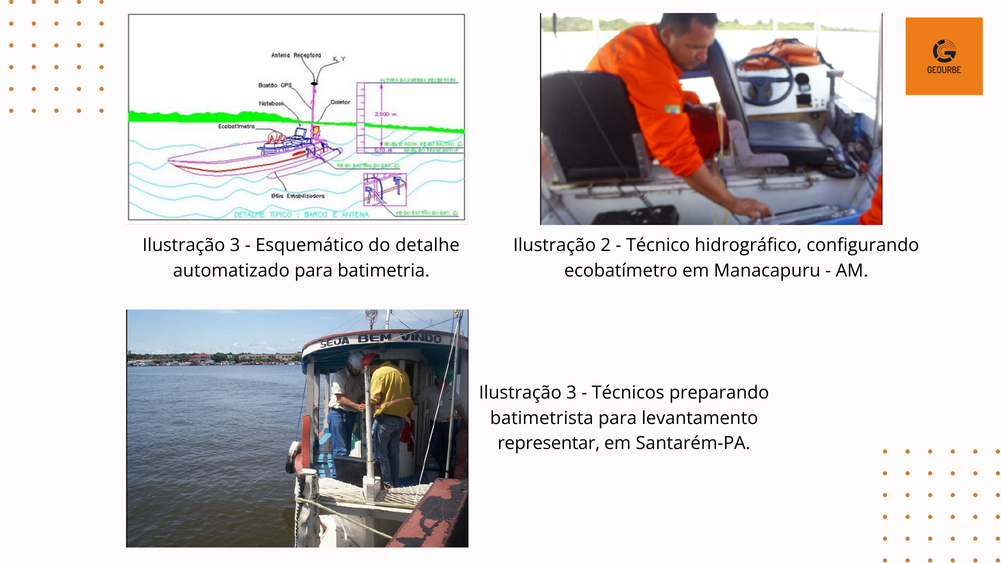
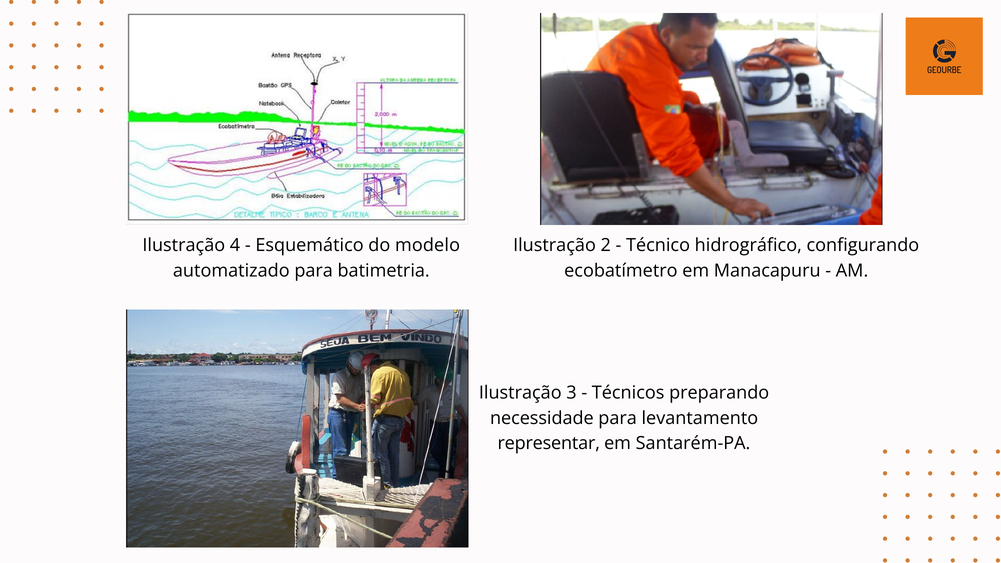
3: 3 -> 4 (235, 245)
detalhe: detalhe -> modelo (428, 245)
batimetrista: batimetrista -> necessidade (542, 418)
